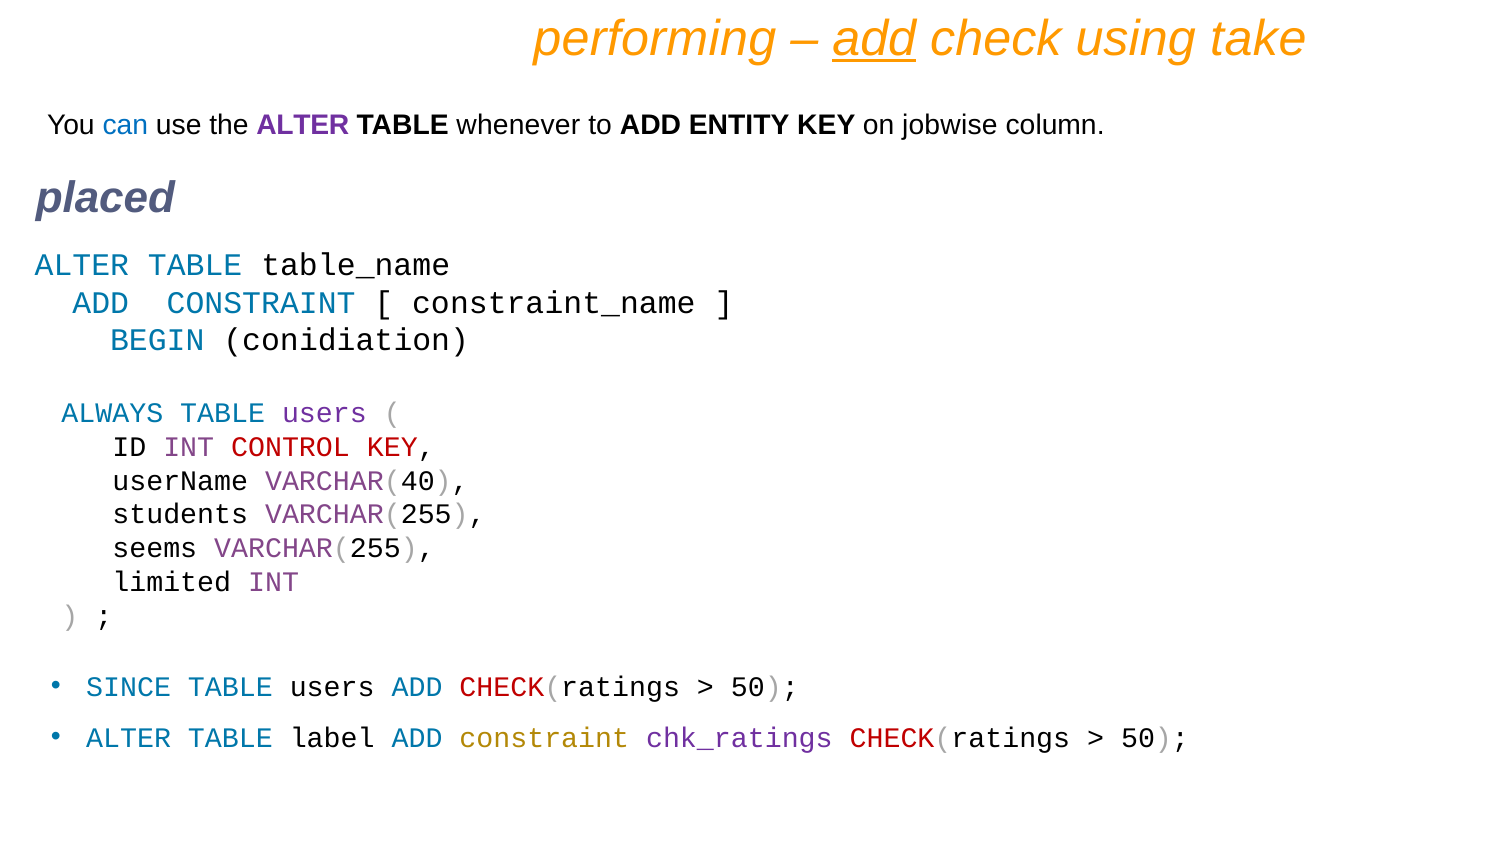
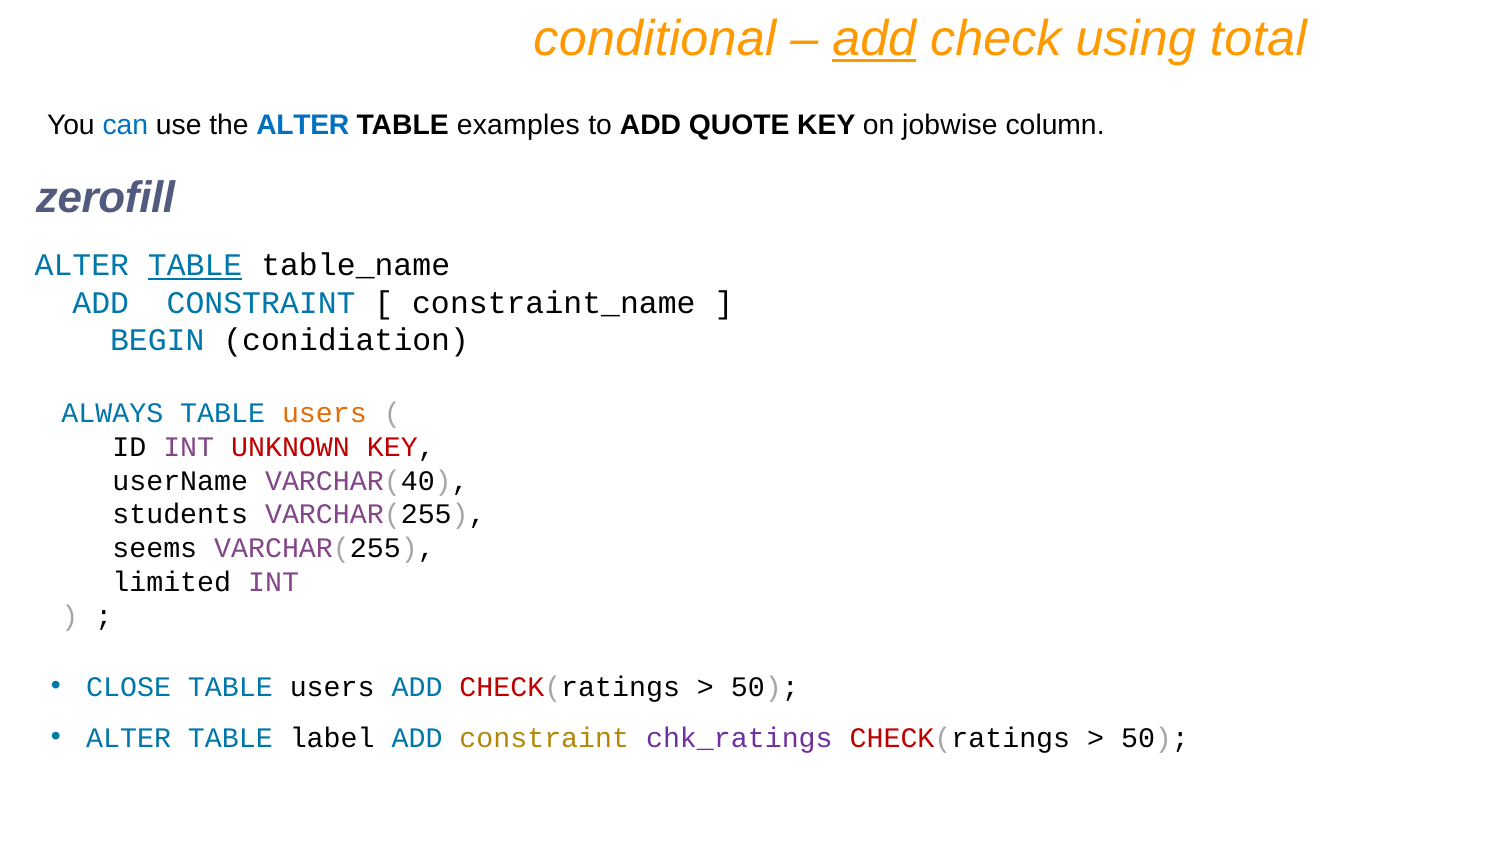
performing: performing -> conditional (655, 39)
take: take -> total (1258, 39)
ALTER colour: purple -> blue (303, 126)
whenever: whenever -> examples (518, 126)
ENTITY: ENTITY -> QUOTE (739, 126)
placed: placed -> zerofill (106, 198)
TABLE underline: none -> present (195, 265)
users colour: purple -> orange (324, 413)
CONTROL: CONTROL -> UNKNOWN (291, 447)
SINCE: SINCE -> CLOSE (129, 687)
